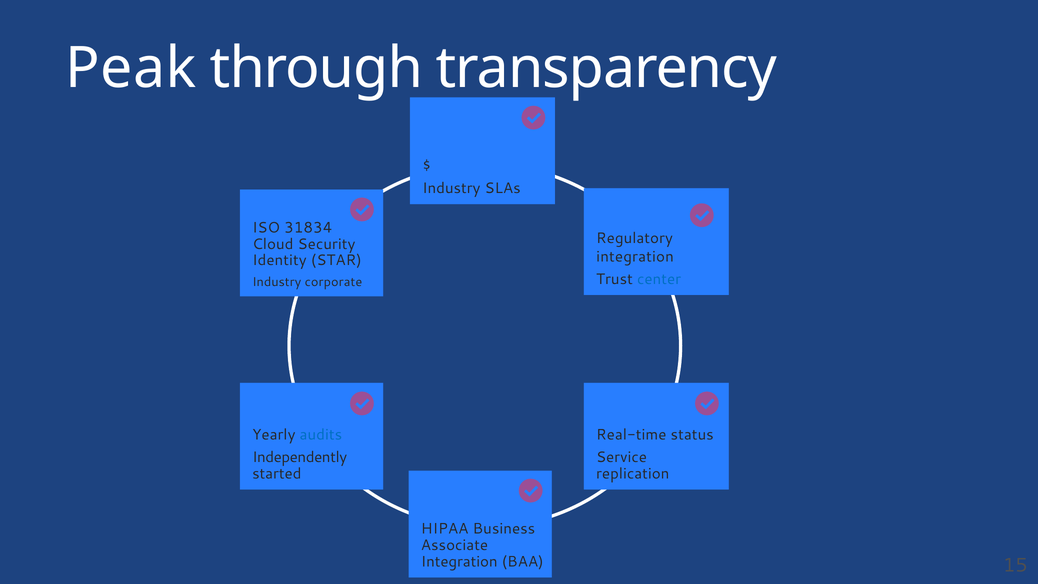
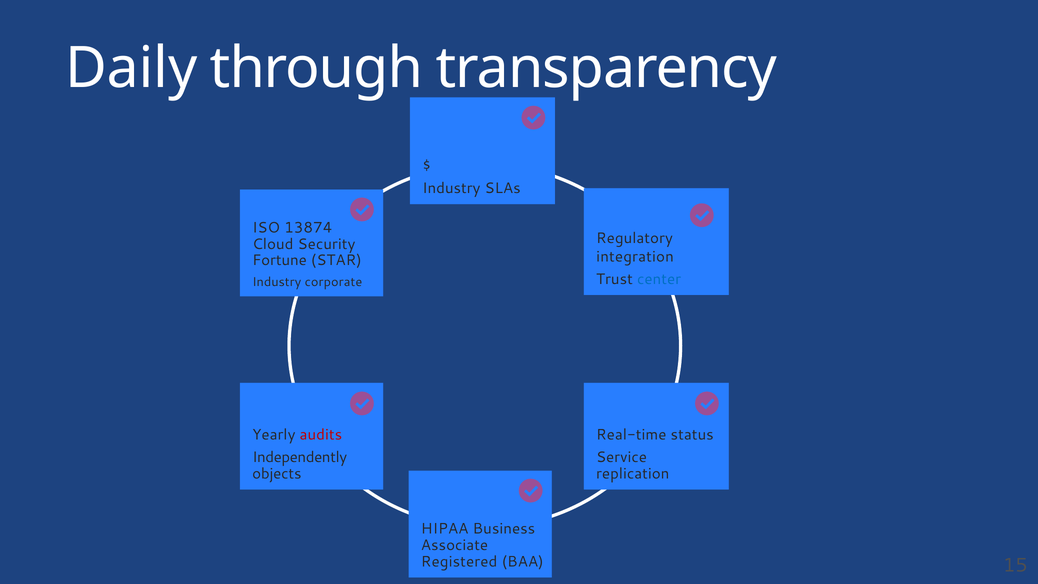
Peak: Peak -> Daily (131, 68)
31834: 31834 -> 13874 (308, 228)
Identity: Identity -> Fortune (279, 260)
audits colour: blue -> red (321, 435)
started: started -> objects (277, 474)
Integration: Integration -> Registered (459, 562)
